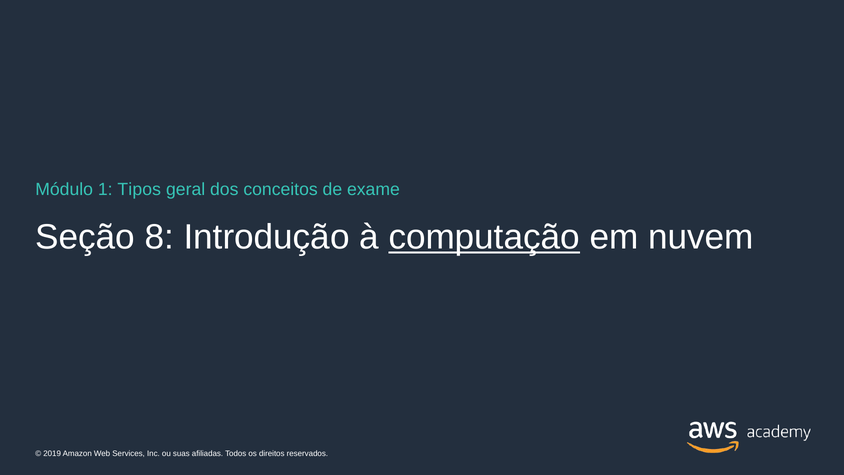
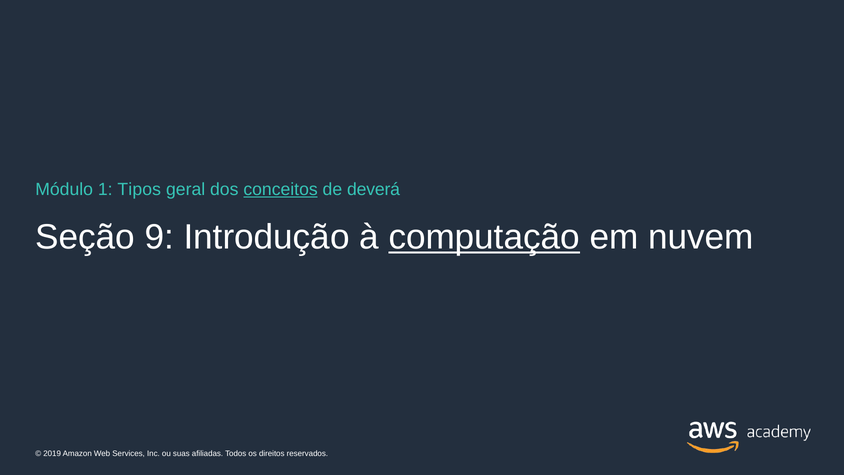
conceitos underline: none -> present (281, 189)
exame: exame -> deverá (374, 189)
8: 8 -> 9 (159, 237)
